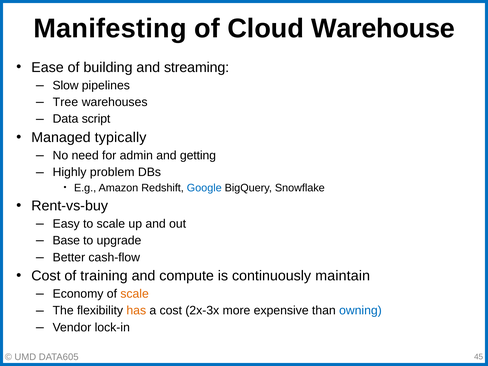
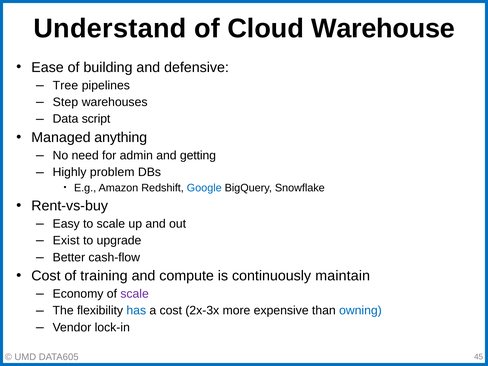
Manifesting: Manifesting -> Understand (110, 29)
streaming: streaming -> defensive (197, 67)
Slow: Slow -> Tree (65, 85)
Tree: Tree -> Step (65, 102)
typically: typically -> anything (121, 138)
Base: Base -> Exist (66, 241)
scale colour: orange -> purple (135, 294)
has colour: orange -> blue (136, 311)
